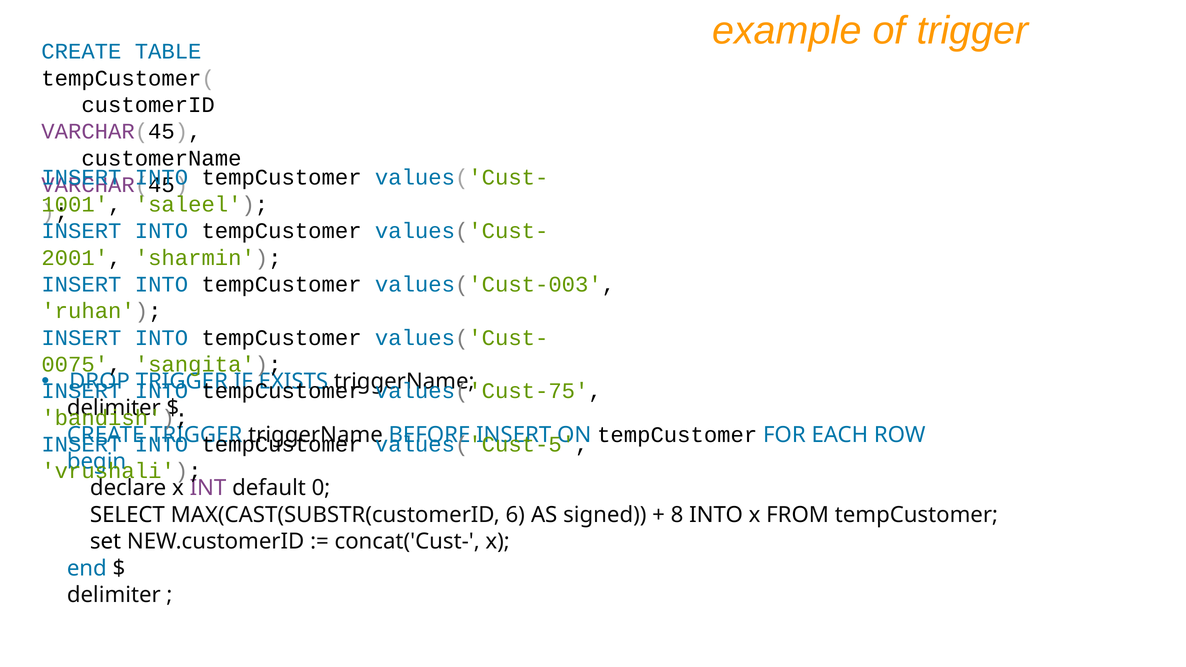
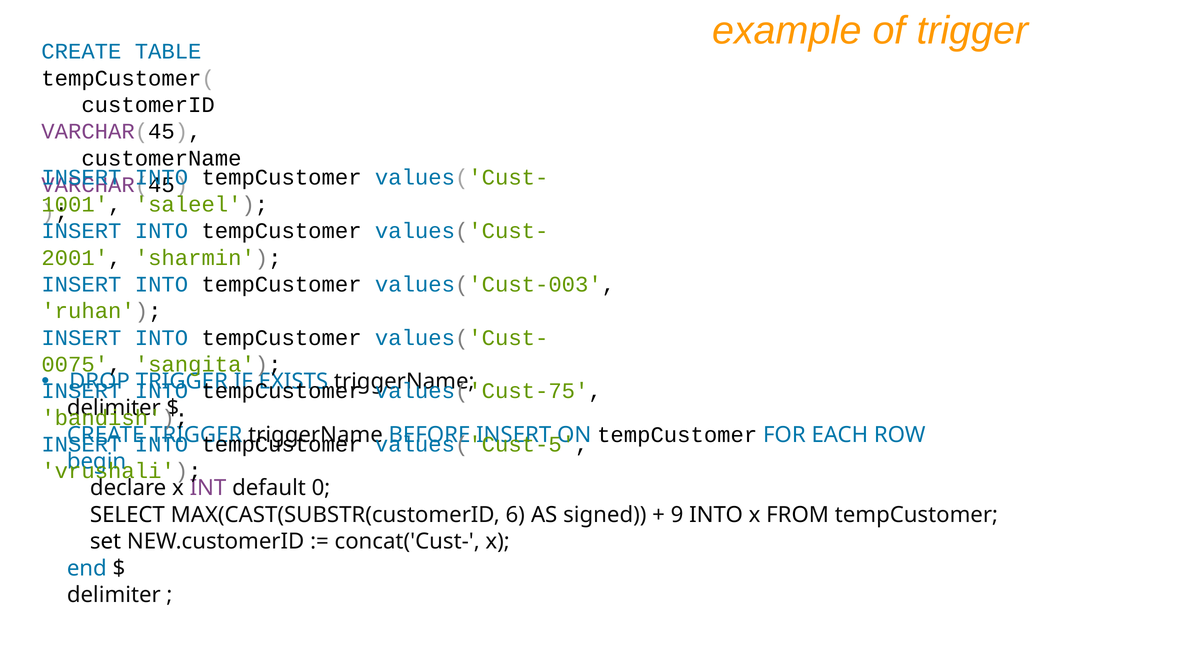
8: 8 -> 9 (677, 515)
